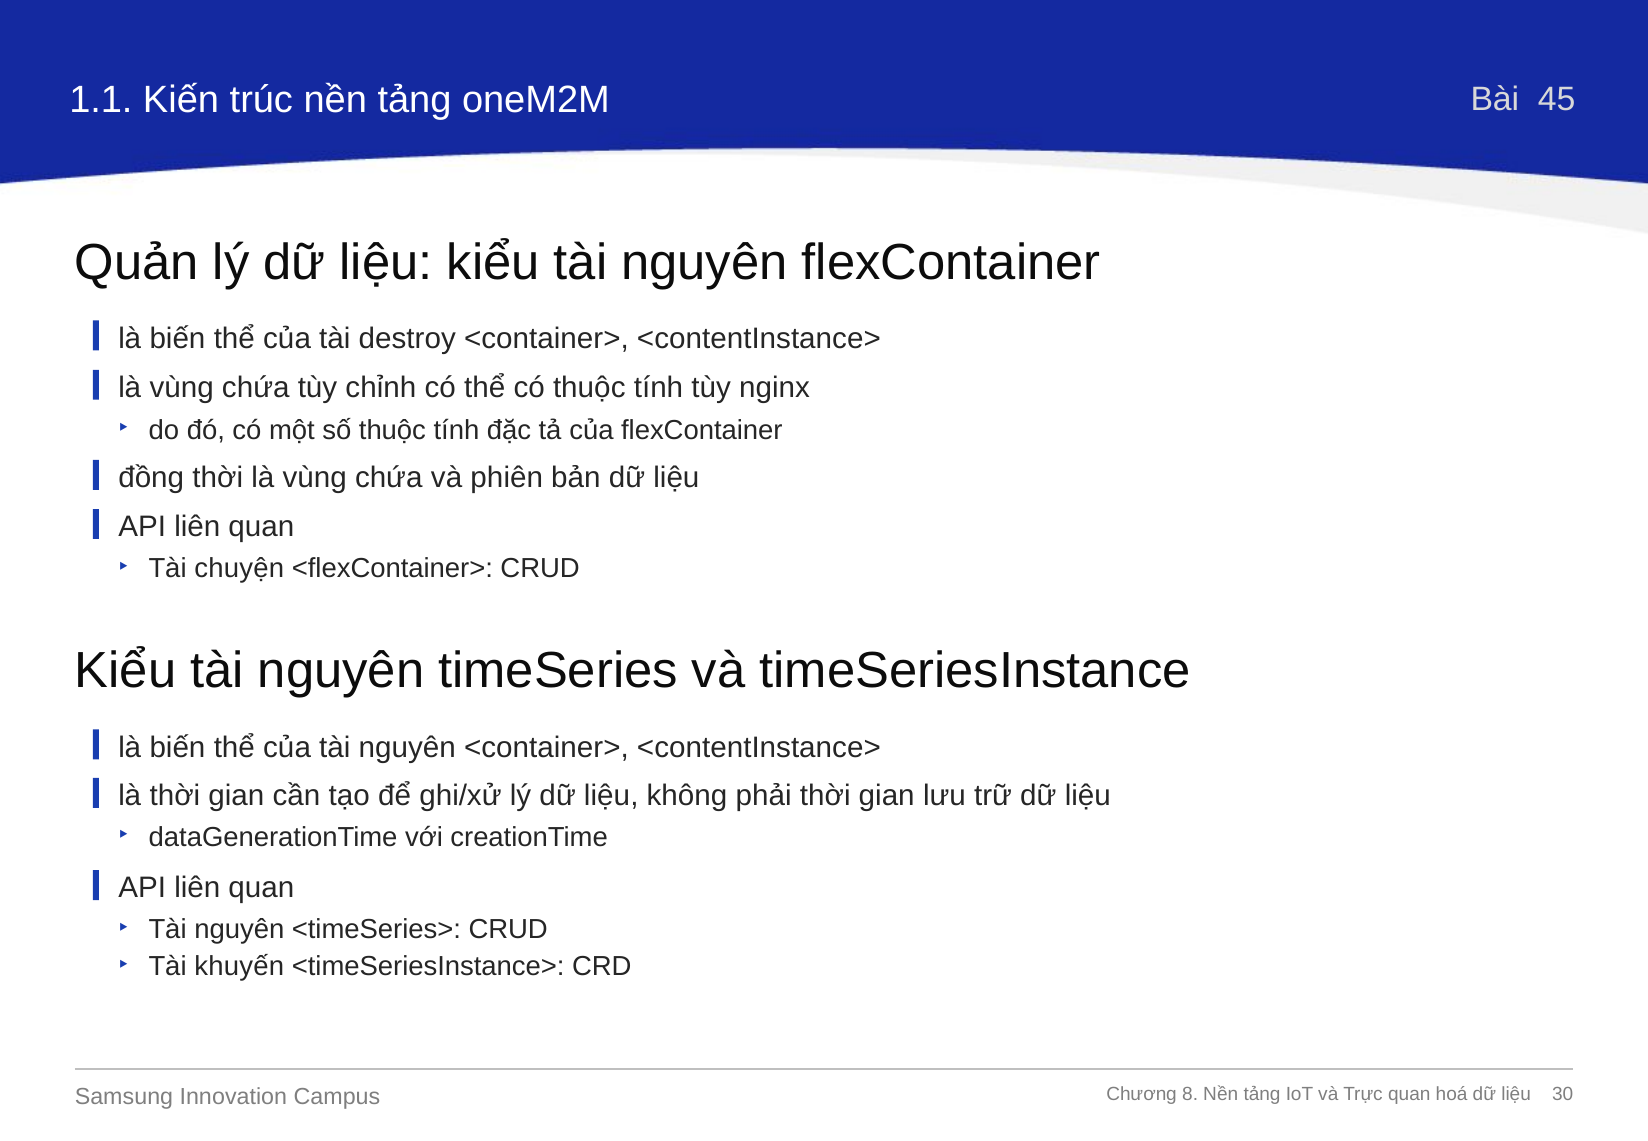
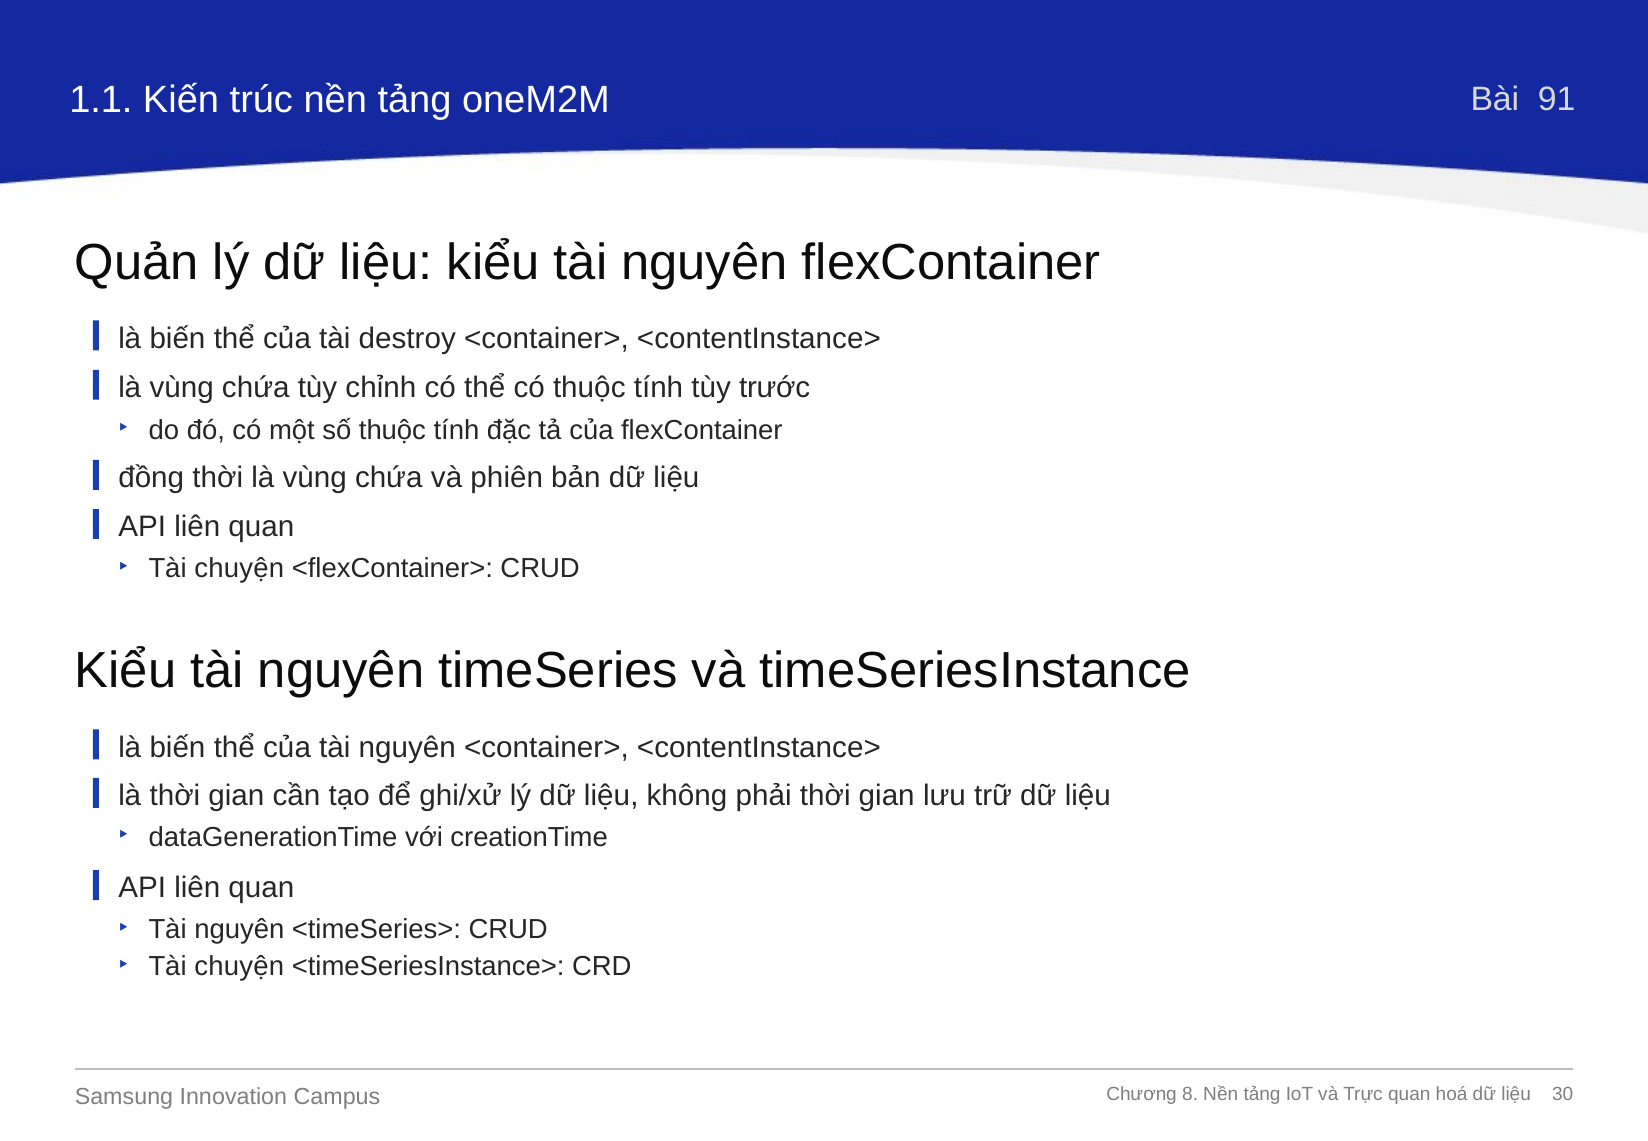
45: 45 -> 91 (1557, 100)
nginx: nginx -> trước (775, 388)
khuyến: khuyến -> chuyện (239, 967)
